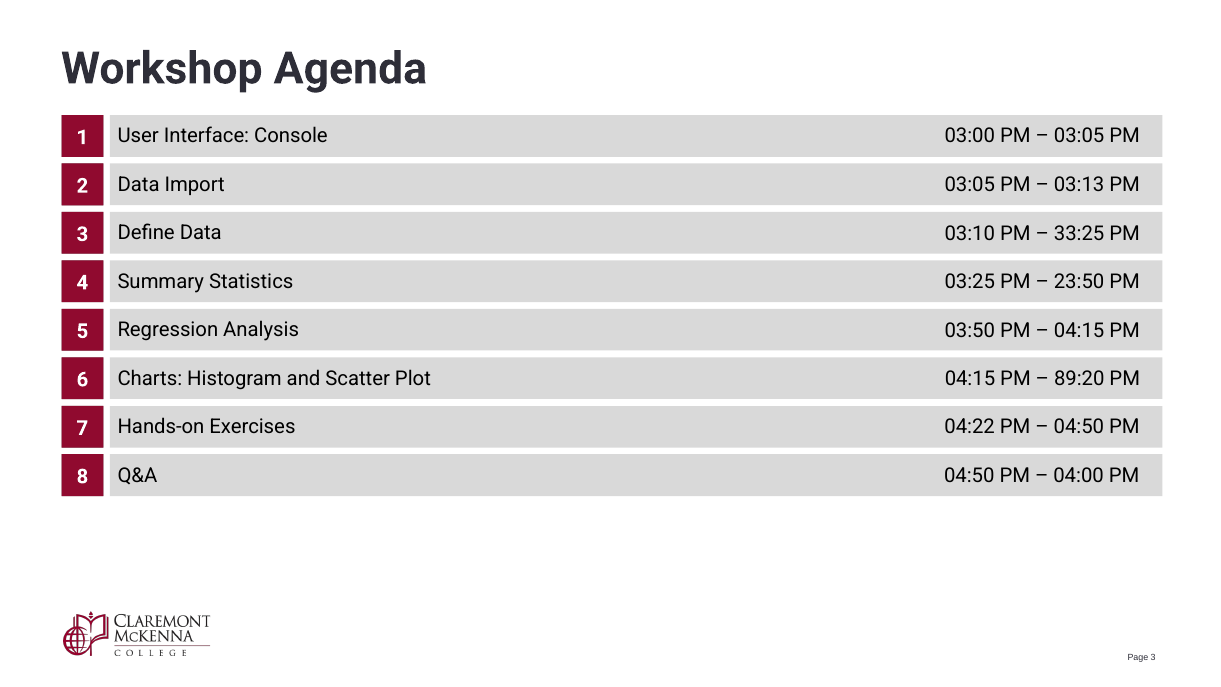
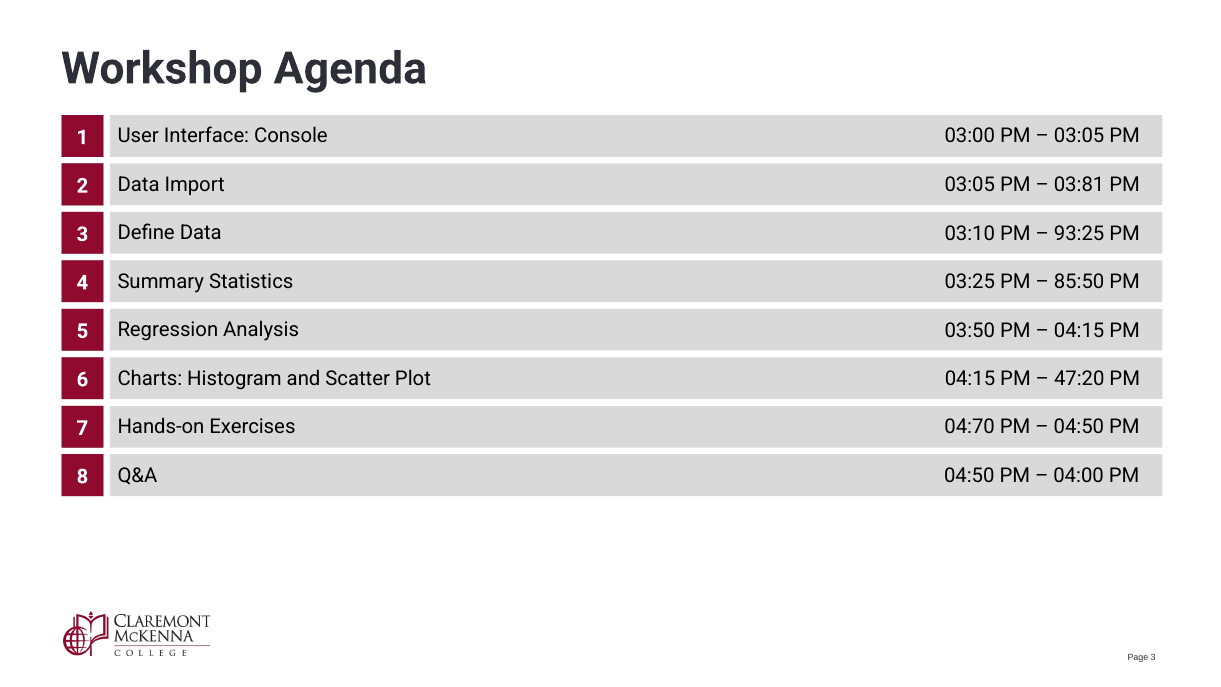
03:13: 03:13 -> 03:81 (1079, 185)
33:25: 33:25 -> 93:25 (1079, 233)
23:50: 23:50 -> 85:50 (1079, 282)
89:20: 89:20 -> 47:20 (1079, 378)
04:22: 04:22 -> 04:70 (970, 427)
